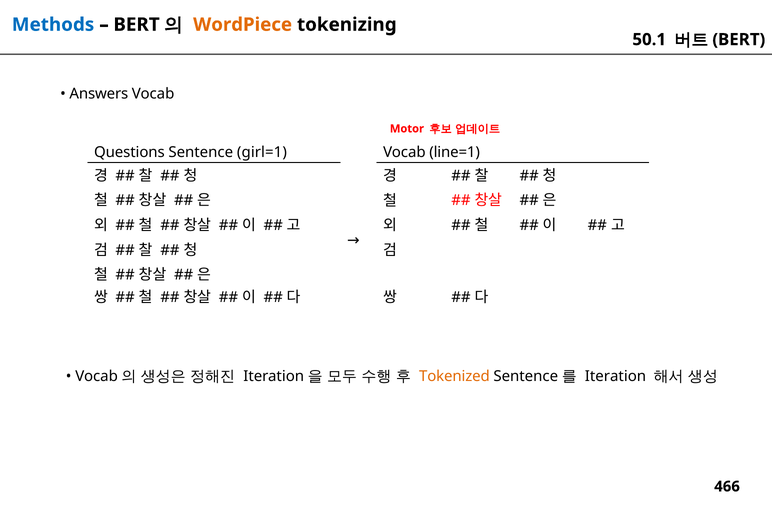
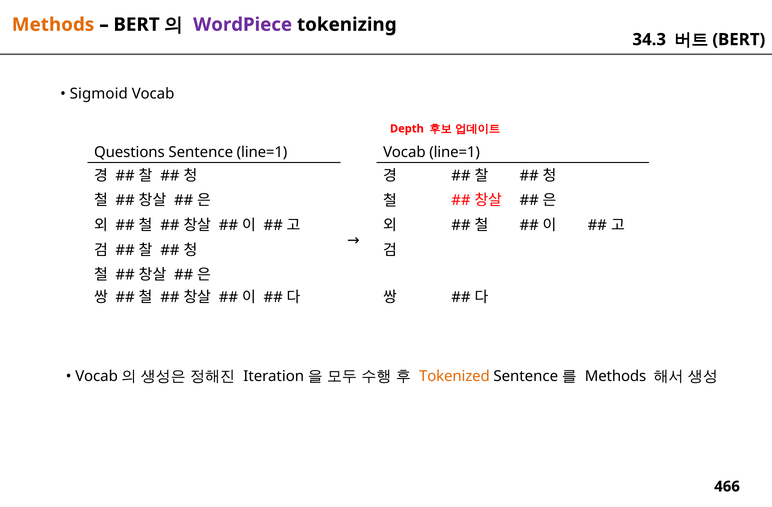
Methods colour: blue -> orange (53, 25)
WordPiece colour: orange -> purple (243, 25)
50.1: 50.1 -> 34.3 (649, 40)
Answers: Answers -> Sigmoid (99, 94)
Motor: Motor -> Depth (407, 129)
Sentence girl=1: girl=1 -> line=1 (262, 152)
Iteration: Iteration -> Methods (616, 376)
